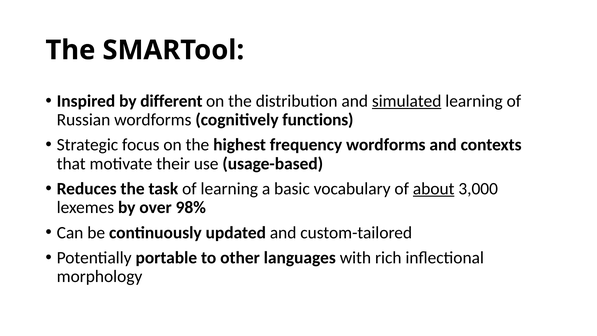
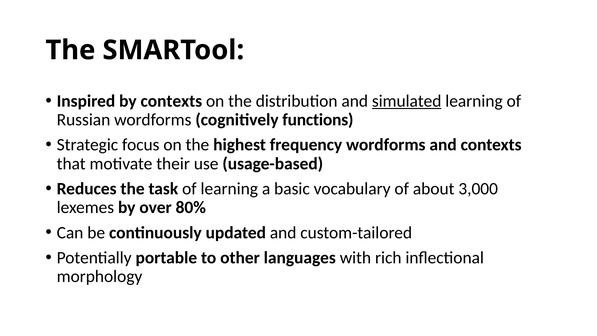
by different: different -> contexts (171, 101)
about underline: present -> none (434, 189)
98%: 98% -> 80% (191, 207)
